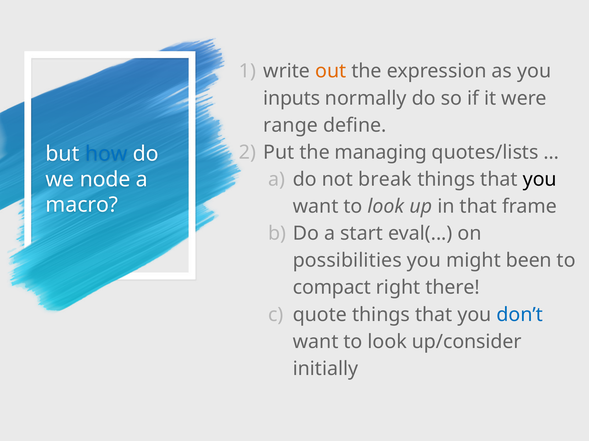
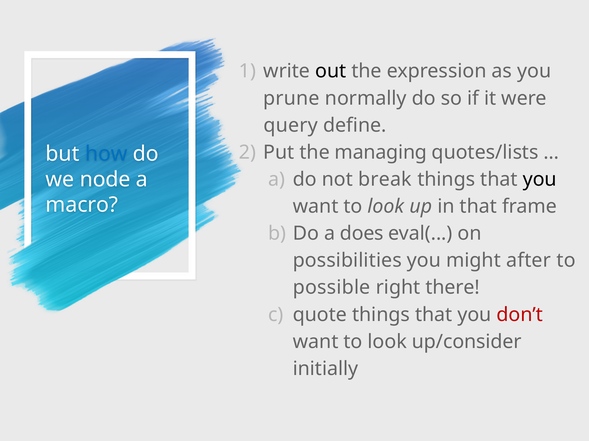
out colour: orange -> black (331, 71)
inputs: inputs -> prune (291, 98)
range: range -> query (291, 125)
start: start -> does (362, 234)
been: been -> after (529, 261)
compact: compact -> possible (332, 288)
don’t colour: blue -> red (520, 315)
